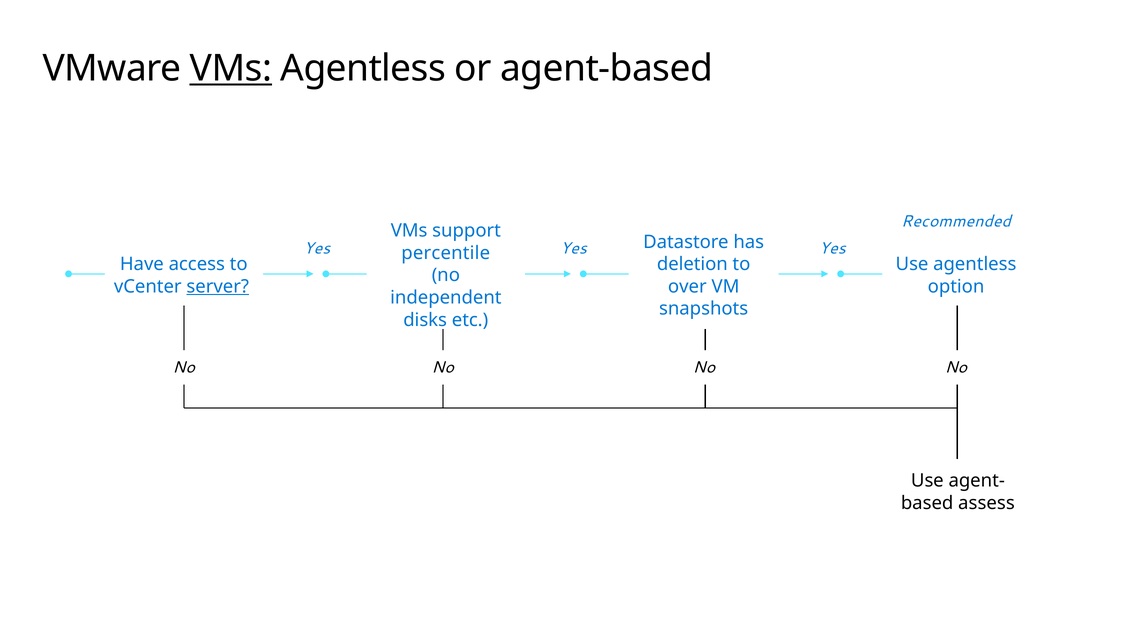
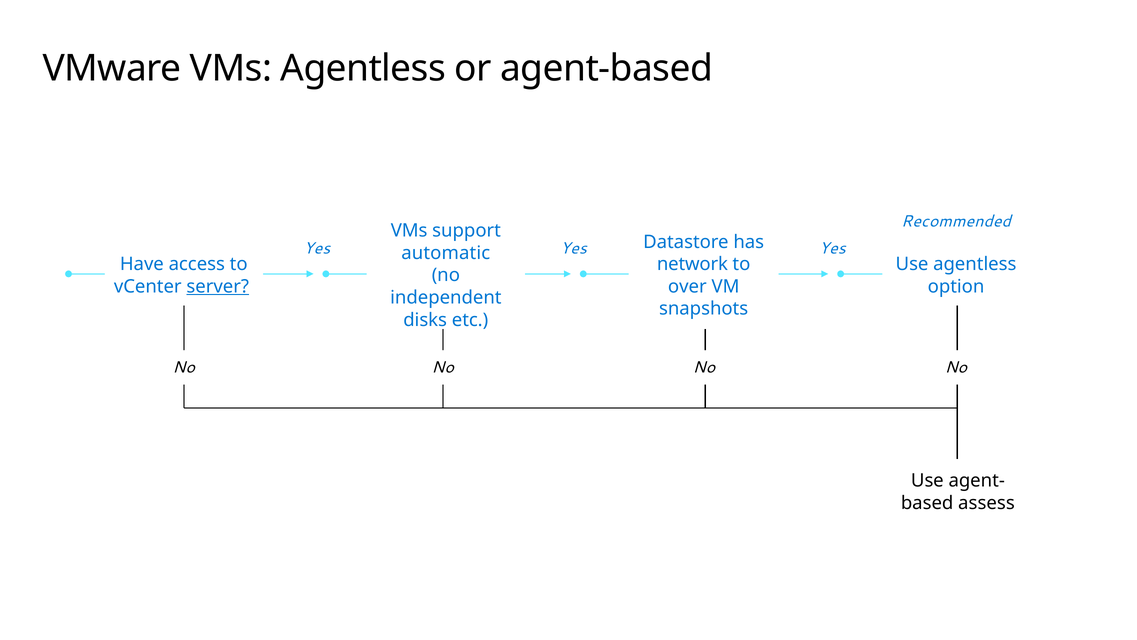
VMs underline: present -> none (231, 69)
percentile: percentile -> automatic (446, 253)
deletion: deletion -> network (692, 264)
